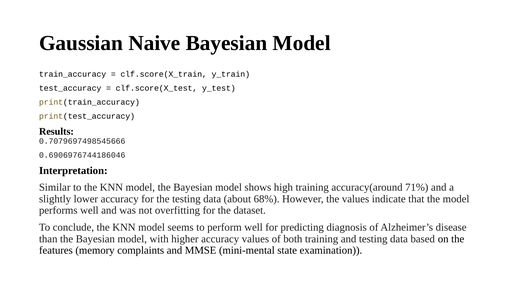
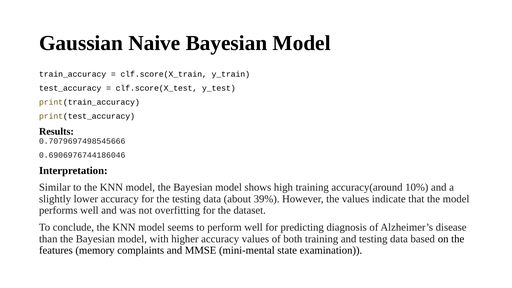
71%: 71% -> 10% (417, 187)
68%: 68% -> 39% (267, 199)
